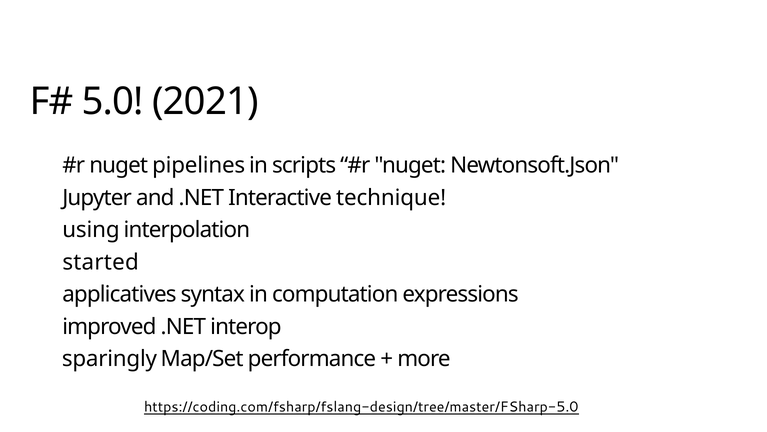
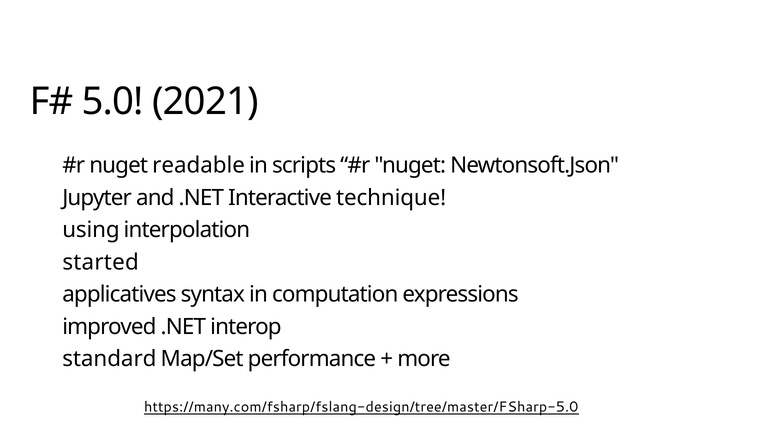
pipelines: pipelines -> readable (199, 165)
sparingly: sparingly -> standard (109, 359)
https://coding.com/fsharp/fslang-design/tree/master/FSharp-5.0: https://coding.com/fsharp/fslang-design/tree/master/FSharp-5.0 -> https://many.com/fsharp/fslang-design/tree/master/FSharp-5.0 (361, 406)
